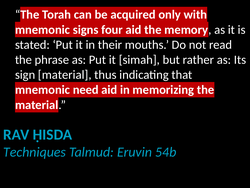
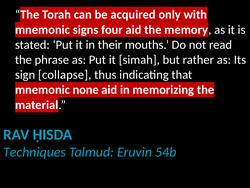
sign material: material -> collapse (65, 75)
need: need -> none (86, 90)
